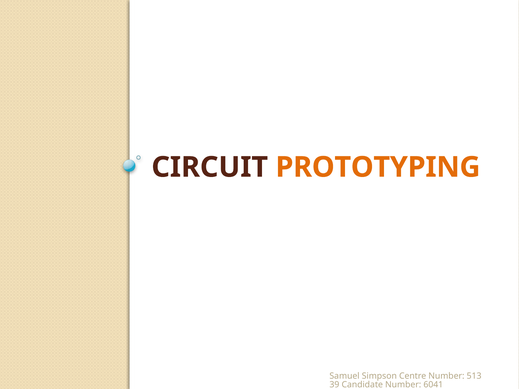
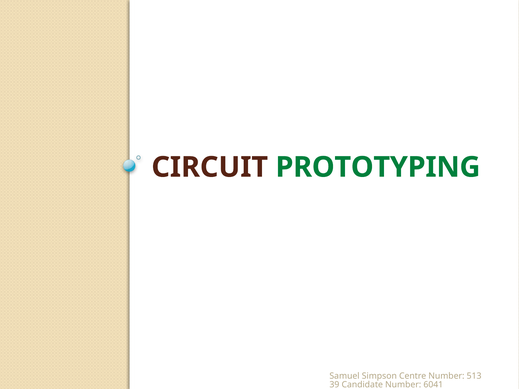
PROTOTYPING colour: orange -> green (378, 167)
